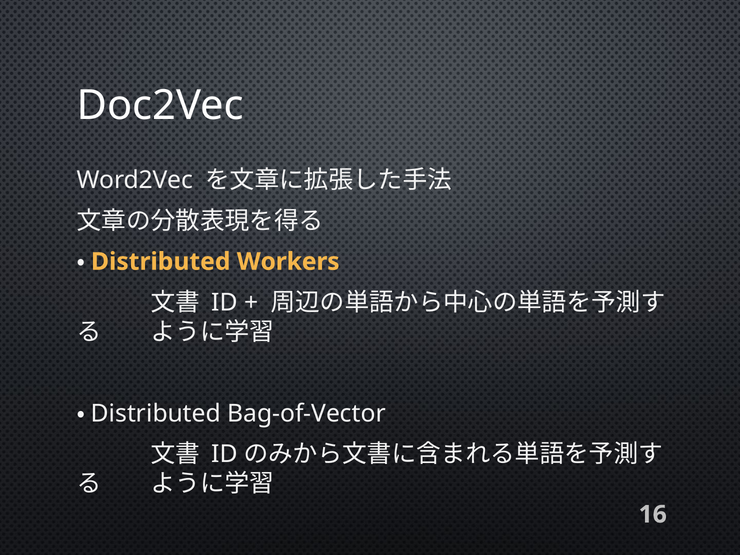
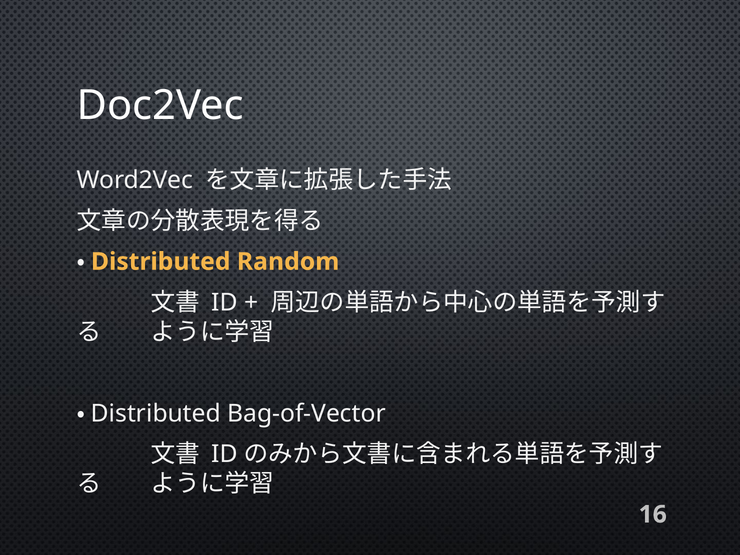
Workers: Workers -> Random (288, 262)
